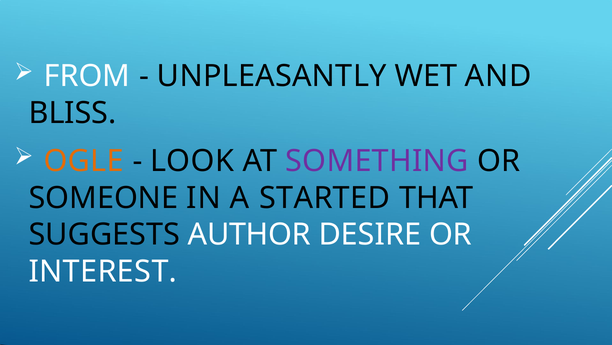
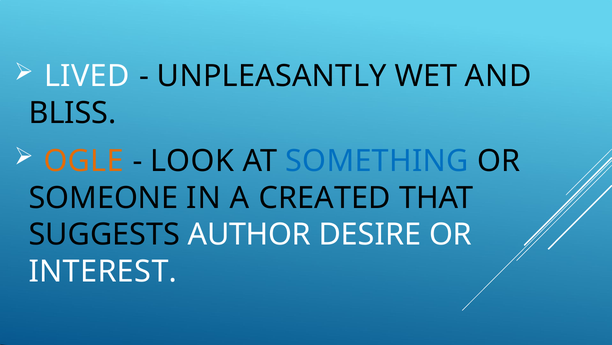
FROM: FROM -> LIVED (87, 76)
SOMETHING colour: purple -> blue (377, 161)
STARTED: STARTED -> CREATED (325, 197)
